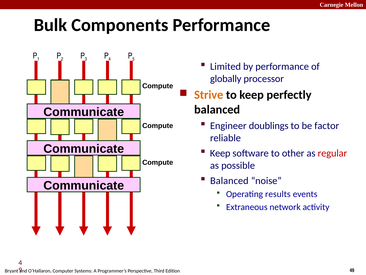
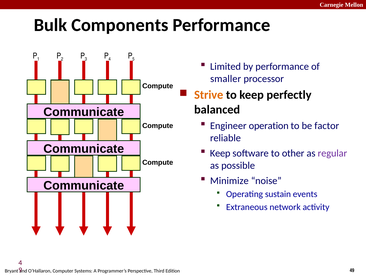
globally: globally -> smaller (226, 79)
doublings: doublings -> operation (269, 126)
regular colour: red -> purple (332, 153)
Balanced: Balanced -> Minimize (229, 181)
results: results -> sustain (278, 194)
